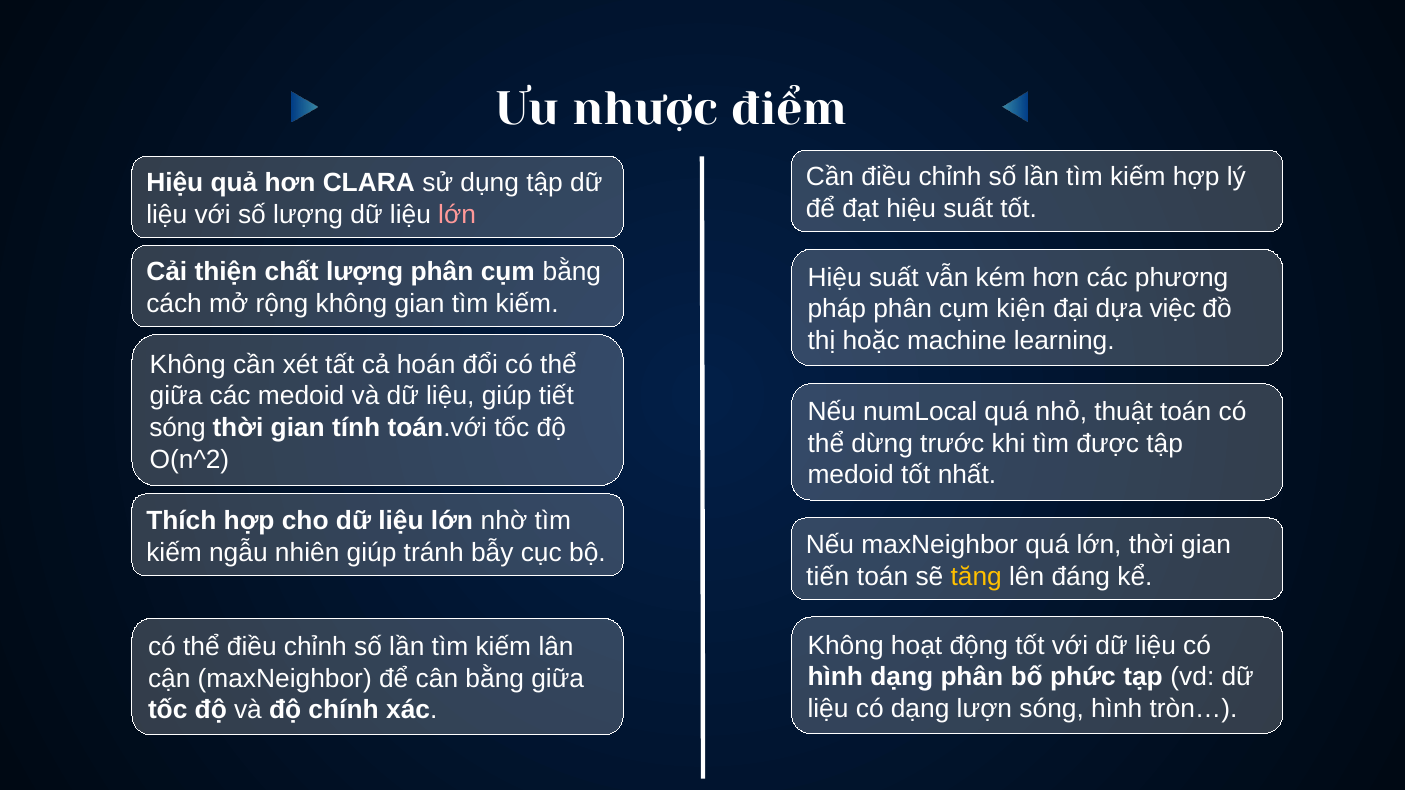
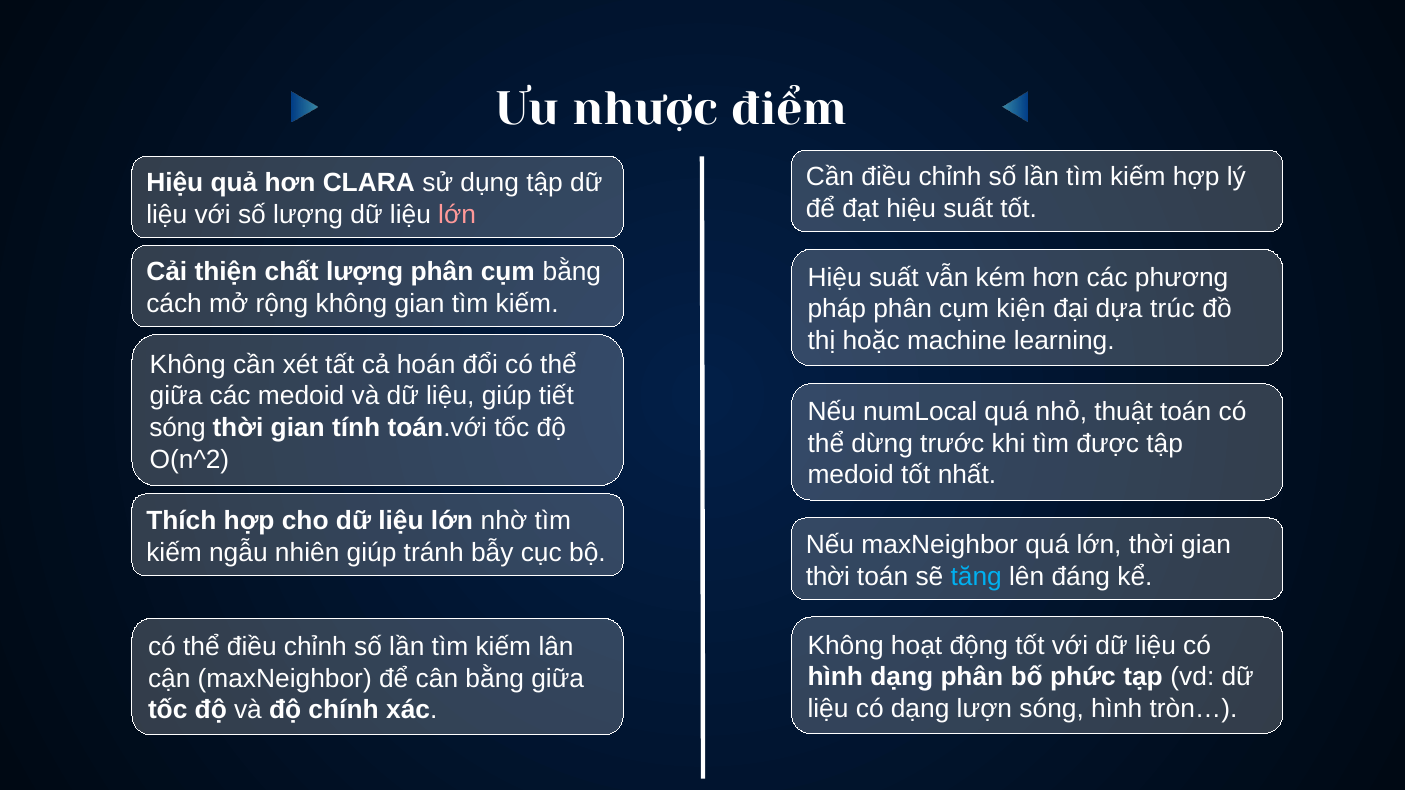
việc: việc -> trúc (1172, 309)
tiến: tiến -> thời (828, 577)
tăng colour: yellow -> light blue (976, 577)
